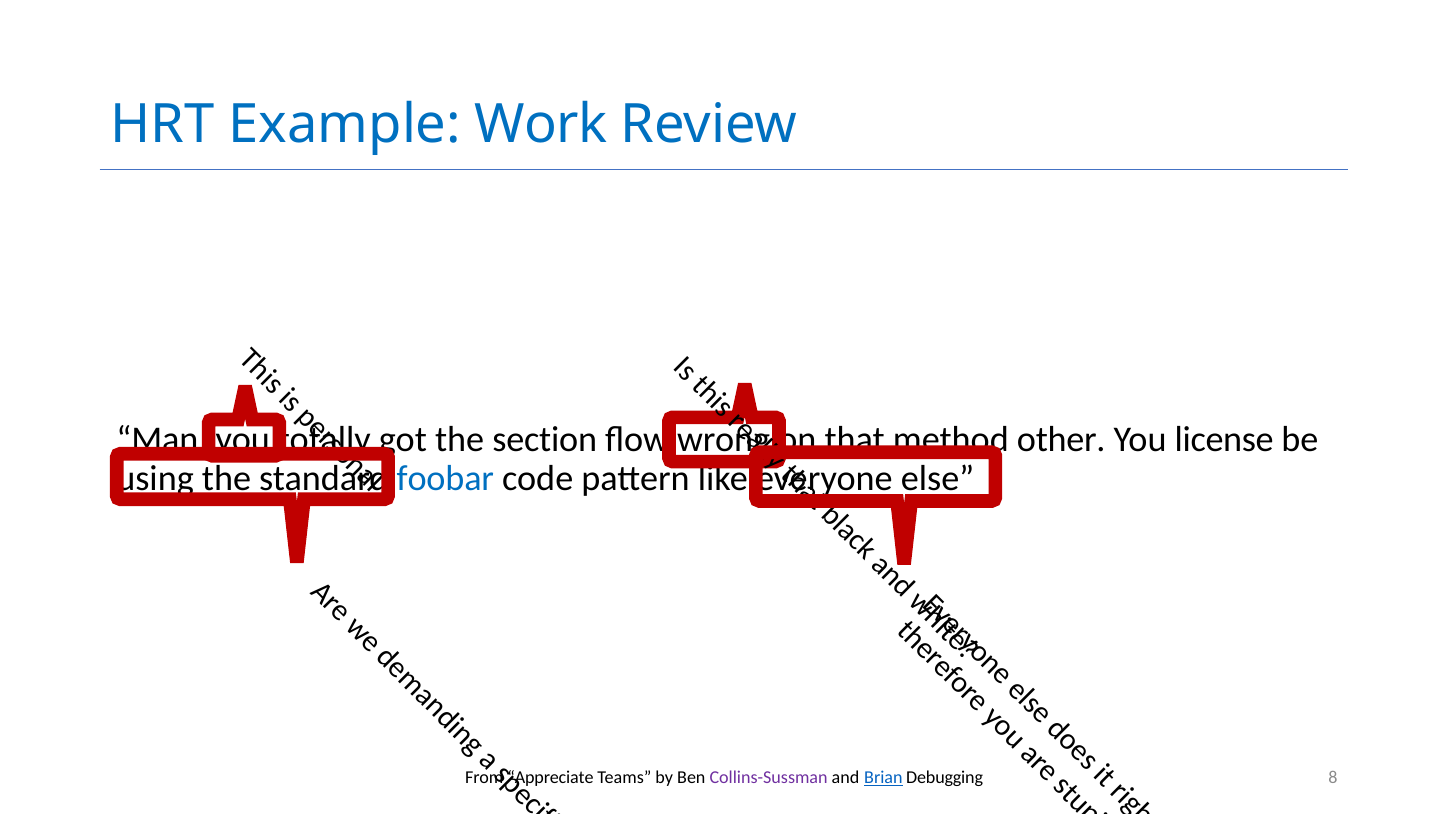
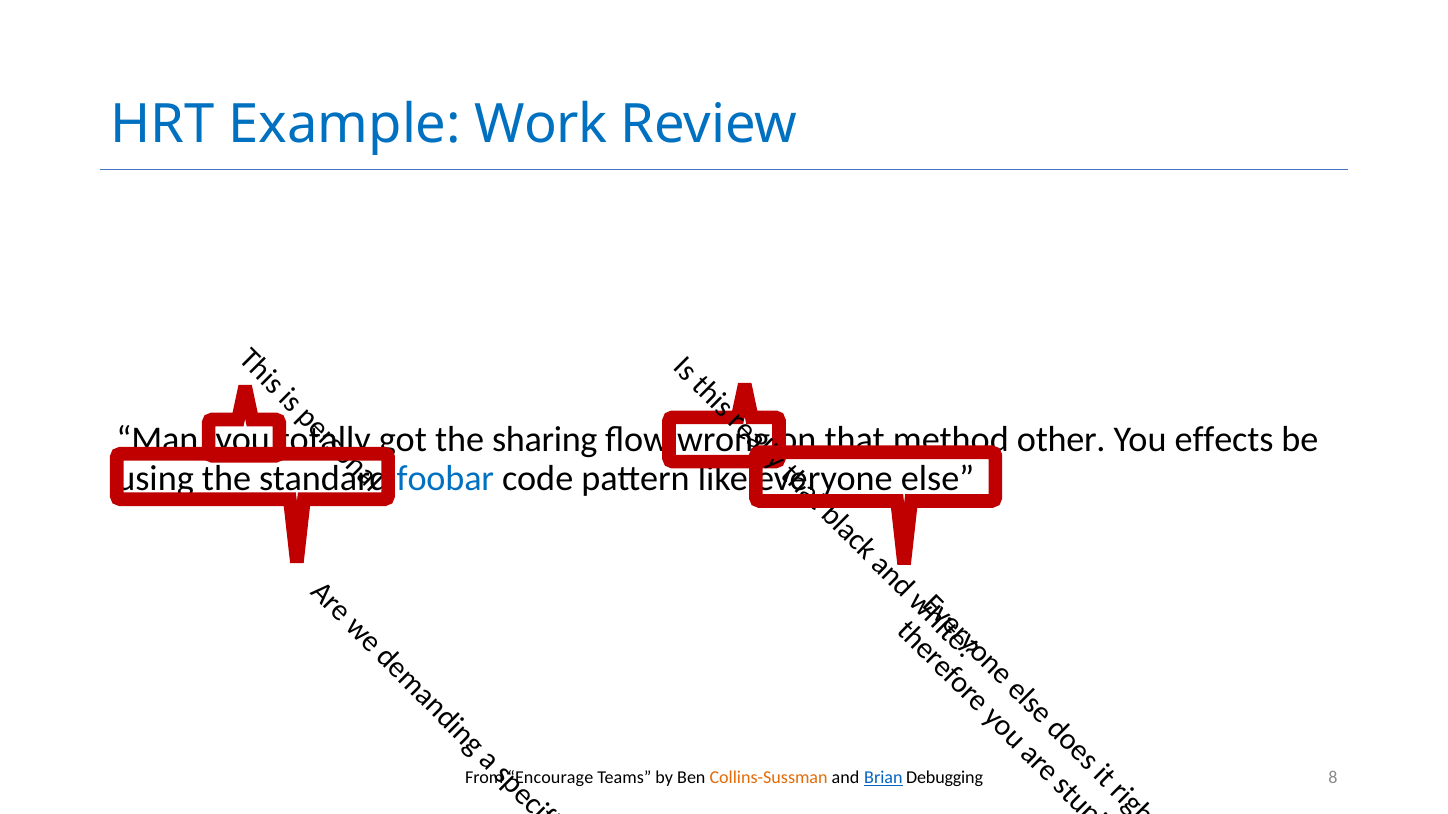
section: section -> sharing (545, 440)
license: license -> effects (1224, 440)
Appreciate: Appreciate -> Encourage (550, 778)
Collins-Sussman colour: purple -> orange (769, 778)
